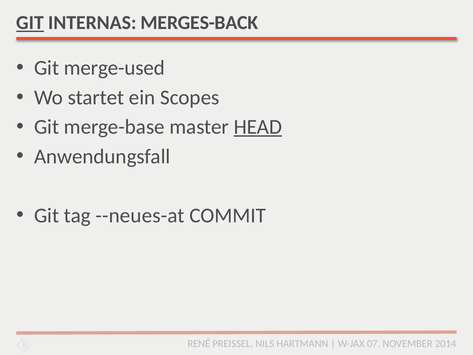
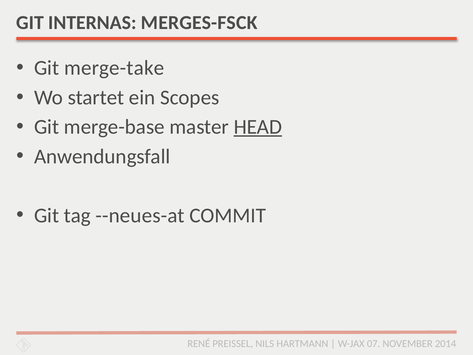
GIT underline: present -> none (30, 23)
MERGES-BACK: MERGES-BACK -> MERGES-FSCK (199, 23)
merge-used: merge-used -> merge-take (114, 68)
